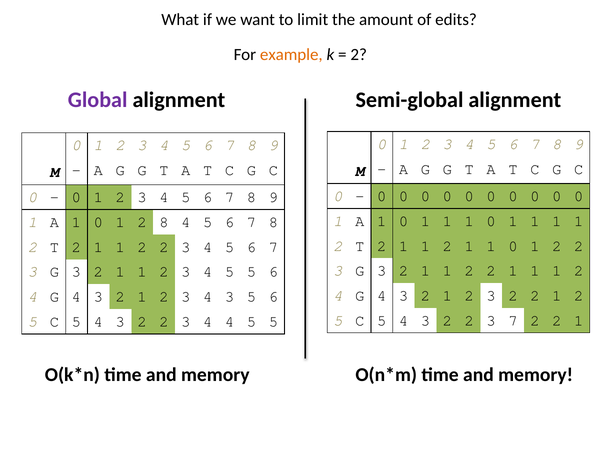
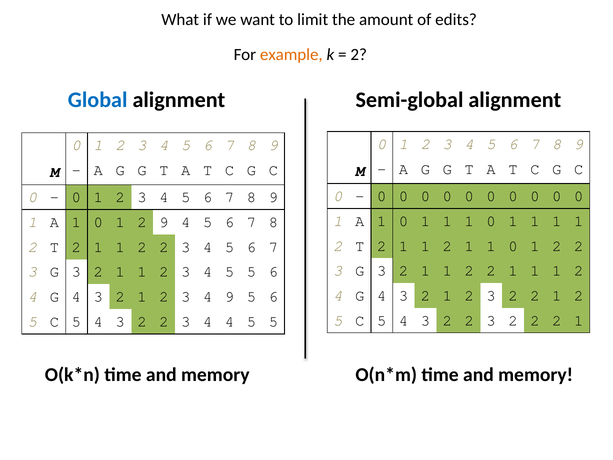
Global colour: purple -> blue (98, 100)
2 8: 8 -> 9 (164, 222)
3 4 3: 3 -> 9 (230, 297)
2 2 3 7: 7 -> 2 (513, 320)
